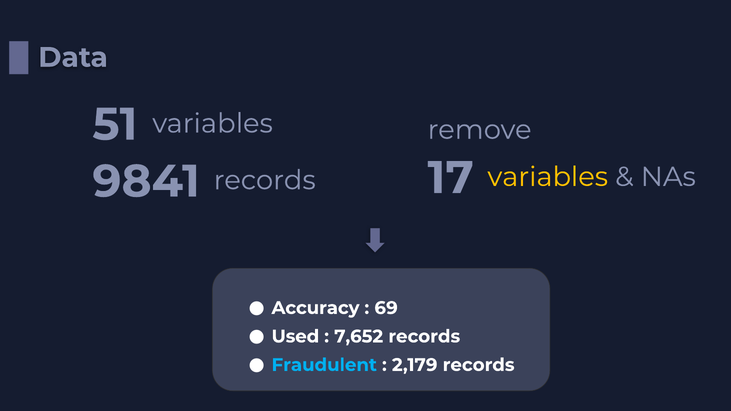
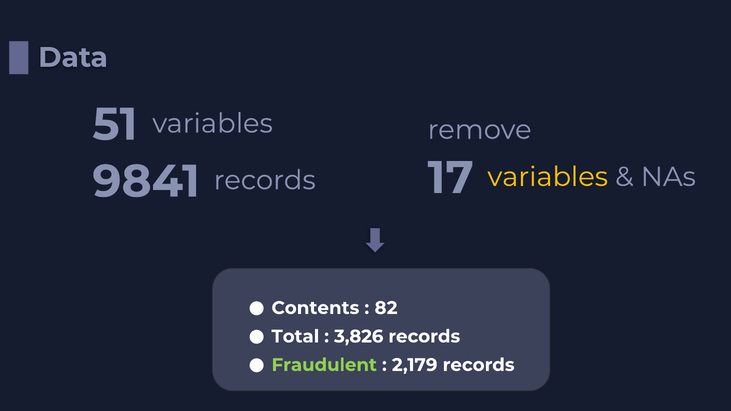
Accuracy: Accuracy -> Contents (315, 308)
69: 69 -> 82 (386, 308)
Used: Used -> Total (295, 337)
7,652: 7,652 -> 3,826 (359, 337)
Fraudulent colour: light blue -> light green (324, 365)
